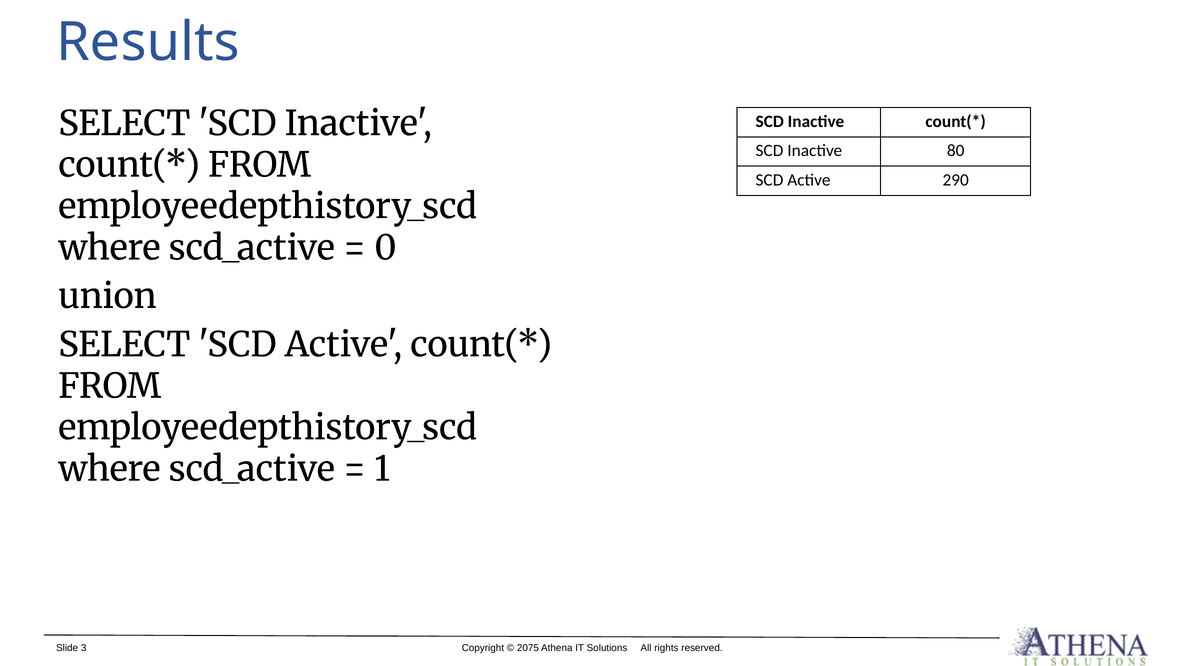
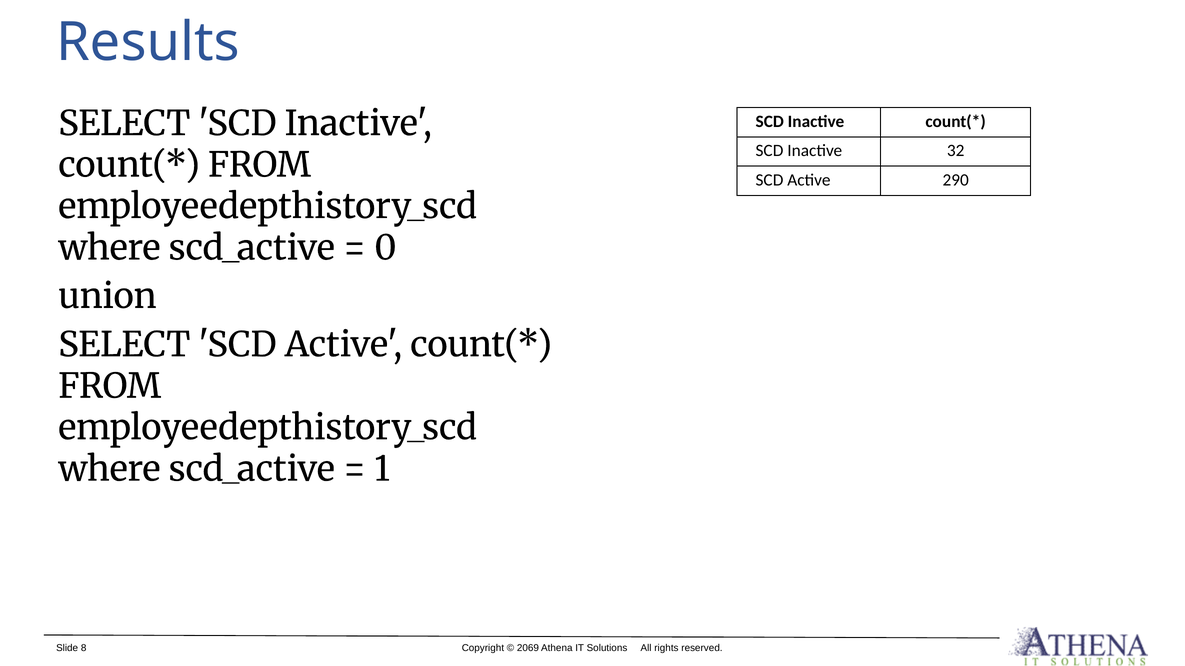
80: 80 -> 32 (956, 151)
3: 3 -> 8 (84, 649)
2075: 2075 -> 2069 (528, 649)
